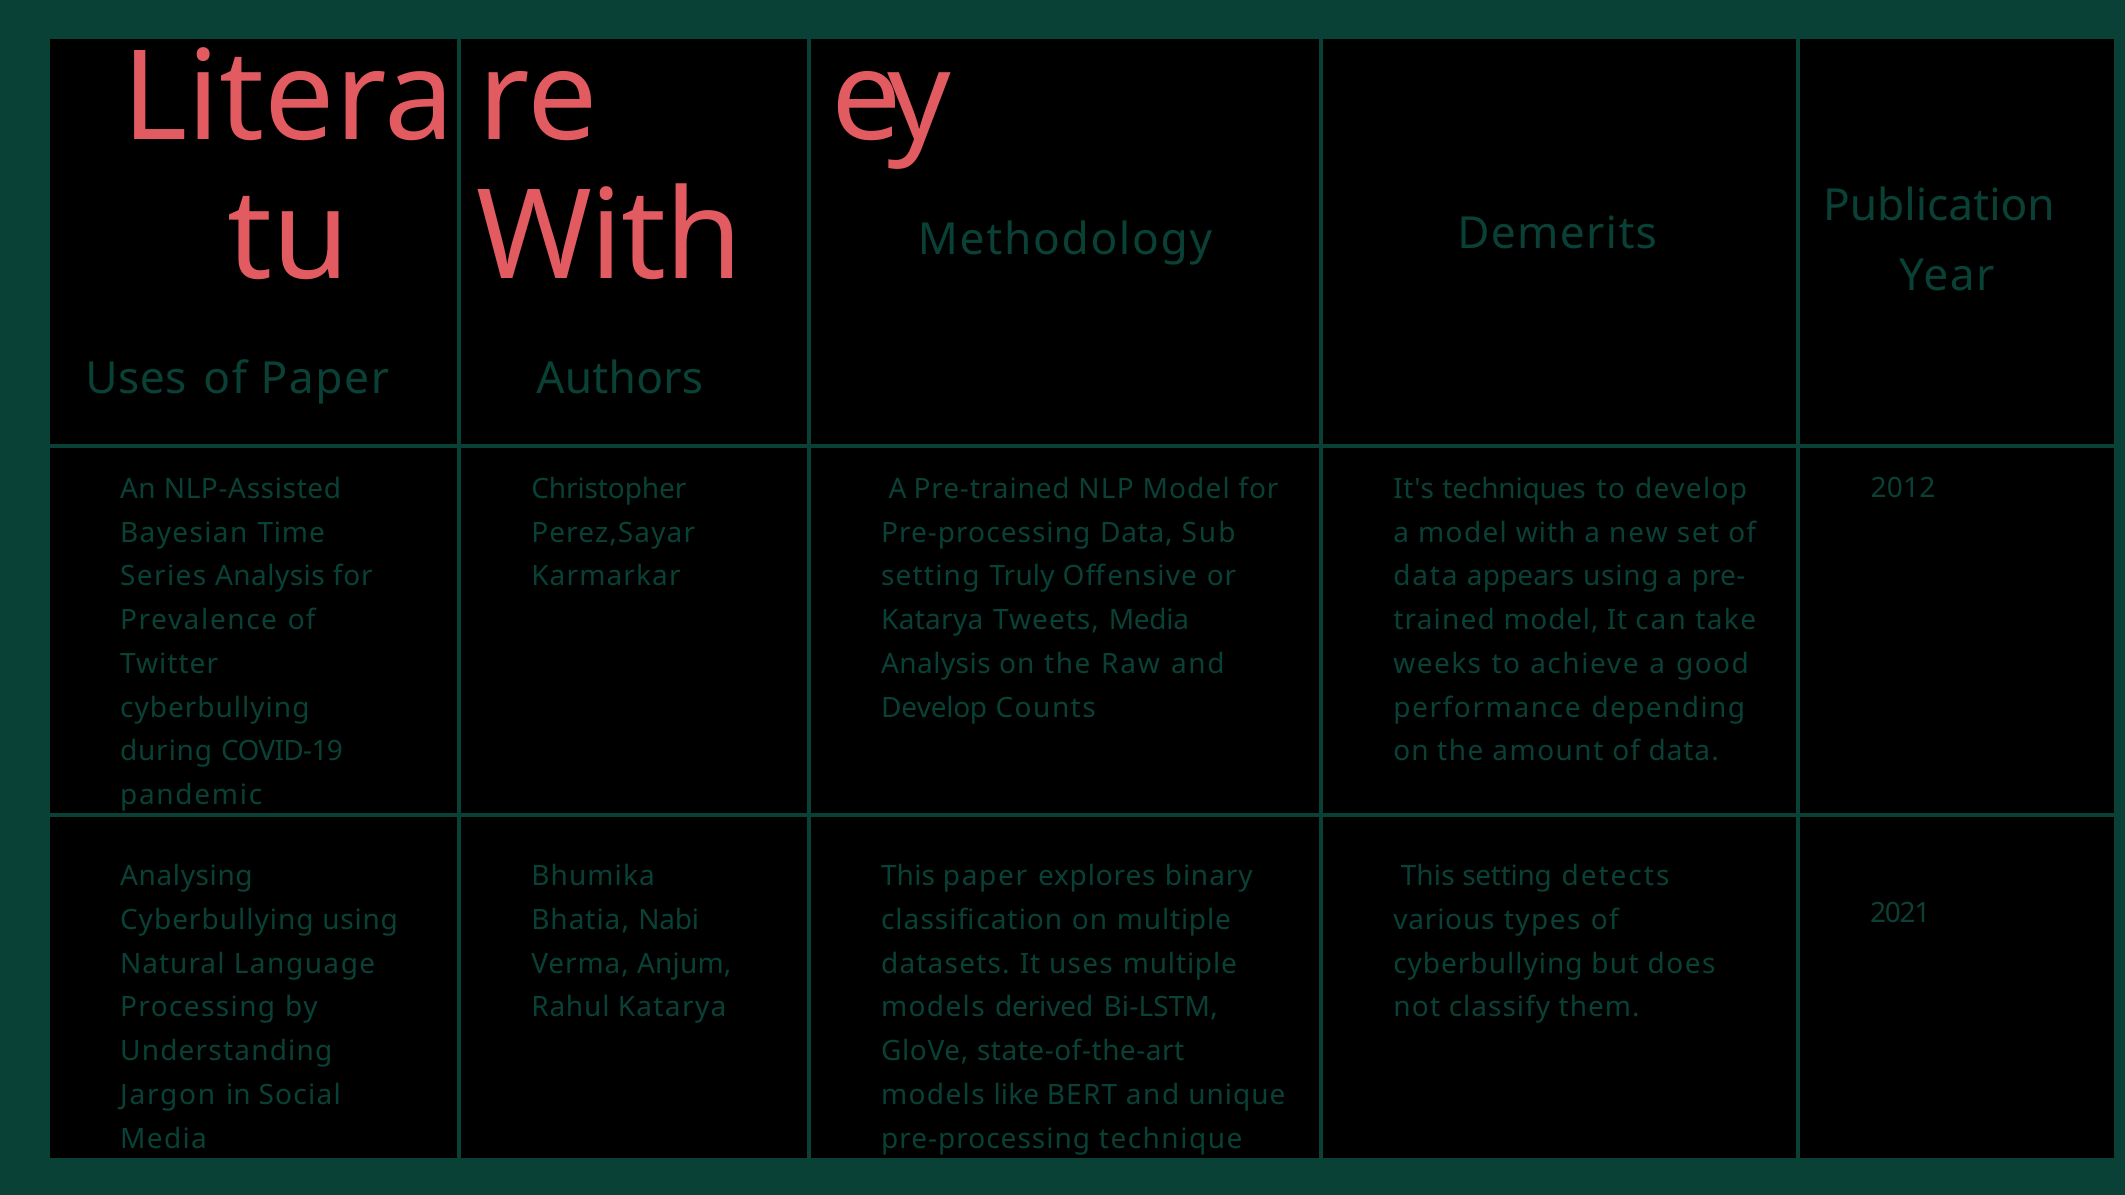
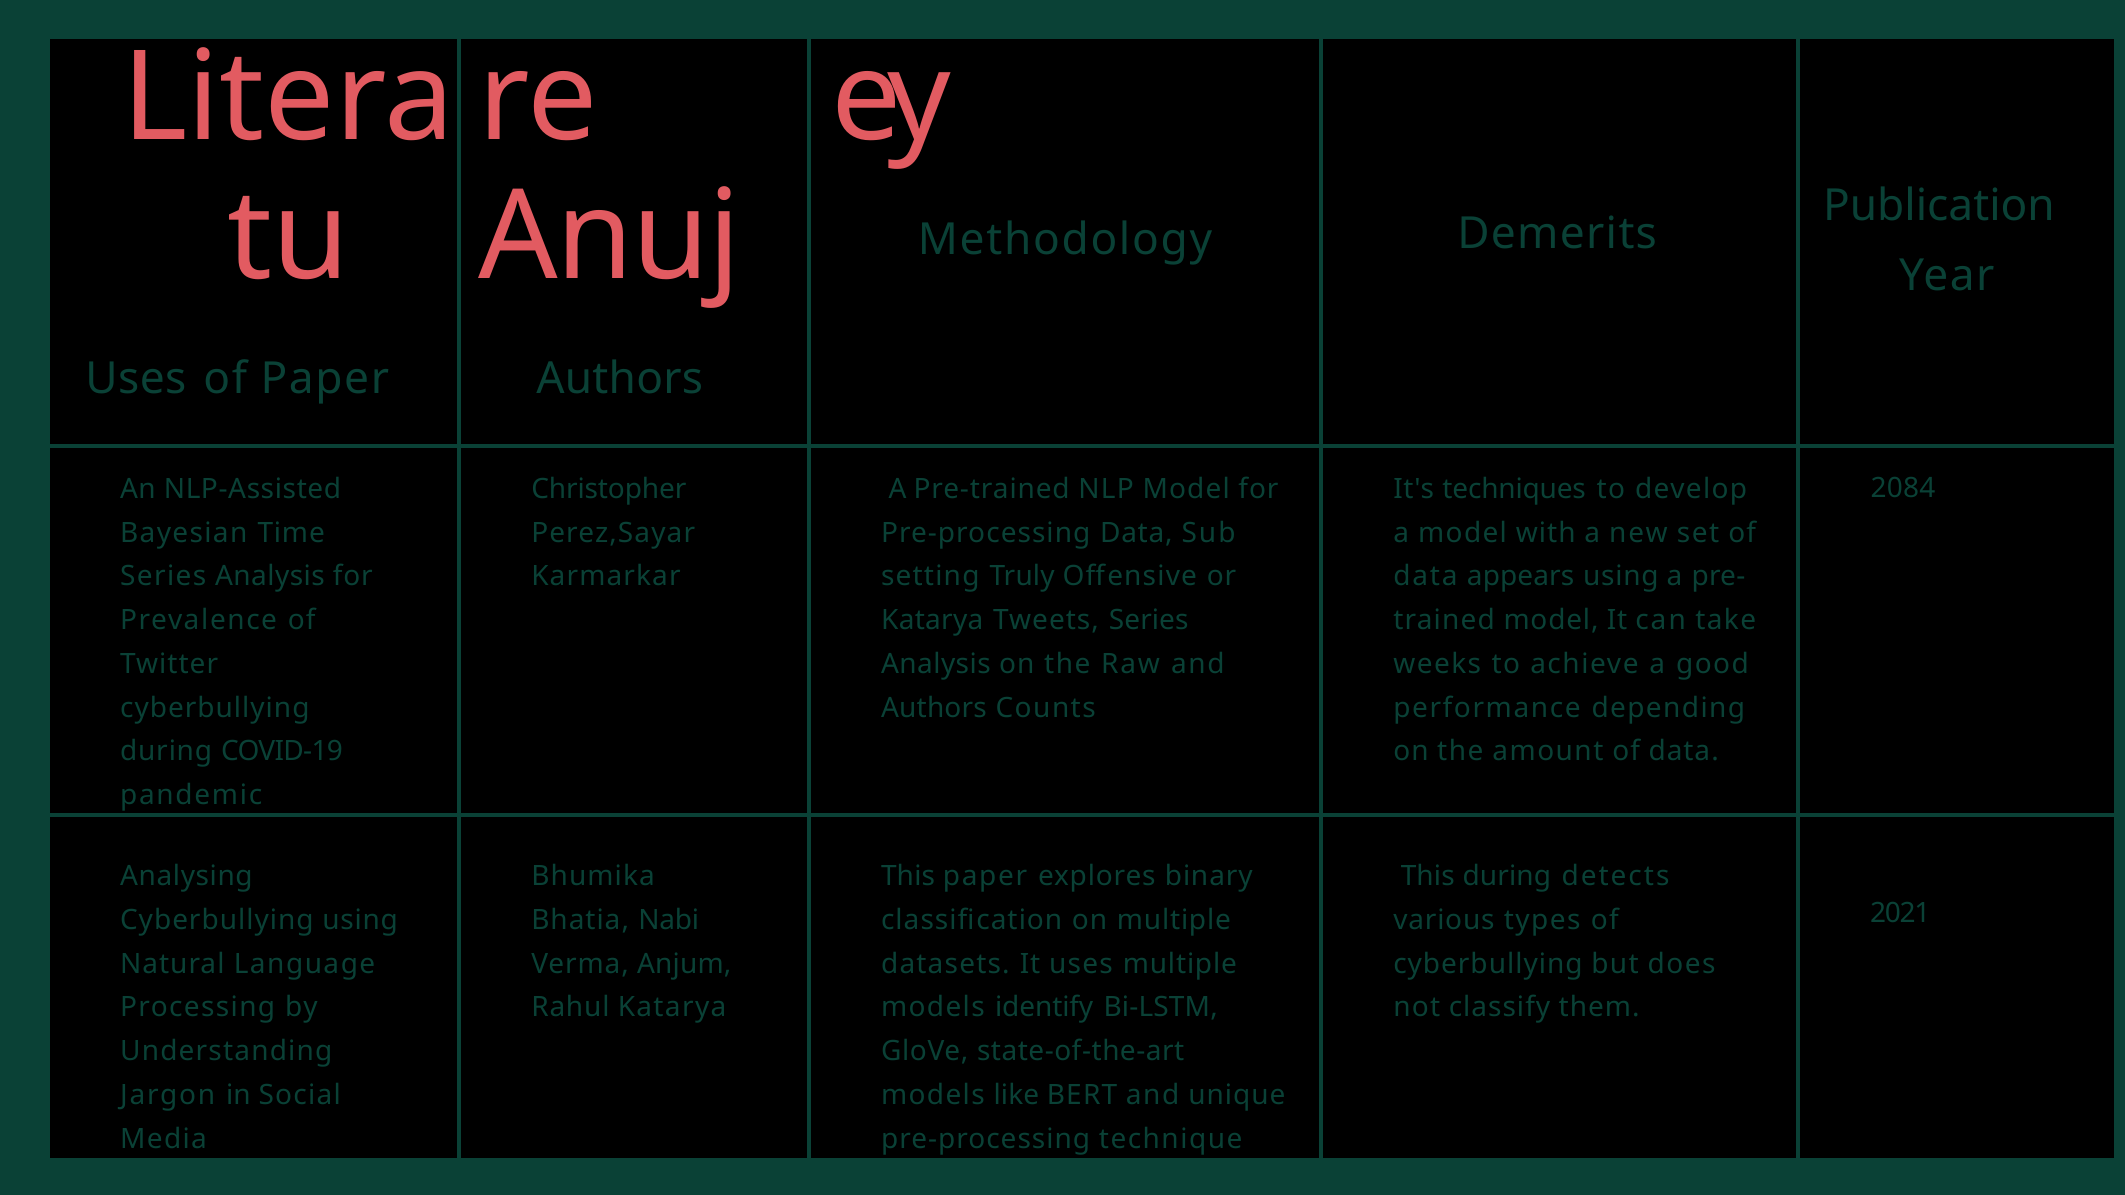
With: With -> Anuj (609, 237)
2012: 2012 -> 2084 (1903, 489)
Tweets Media: Media -> Series (1149, 620)
Develop: Develop -> Authors (934, 708)
This setting: setting -> during (1507, 877)
derived: derived -> identify (1044, 1008)
